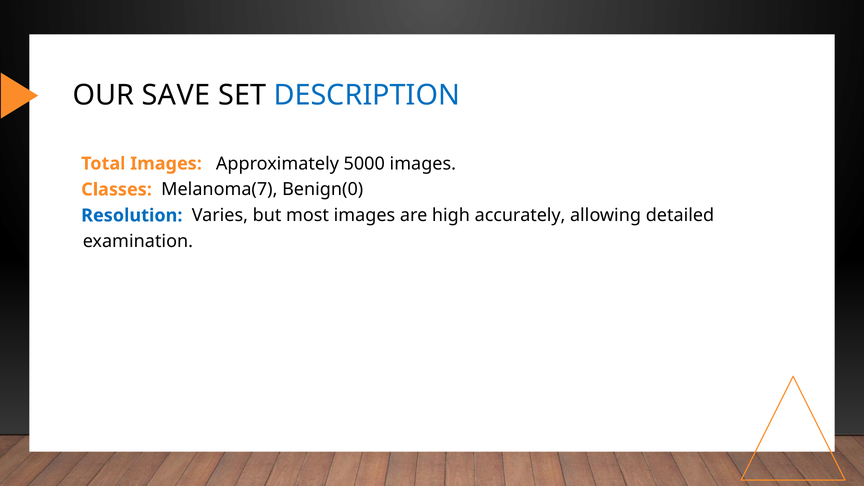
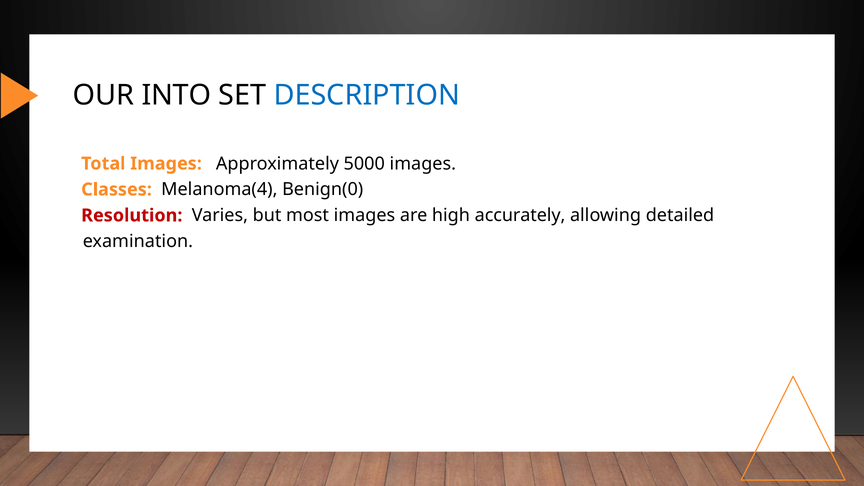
SAVE: SAVE -> INTO (176, 95)
Melanoma(7: Melanoma(7 -> Melanoma(4 (219, 190)
Resolution colour: blue -> red (132, 215)
